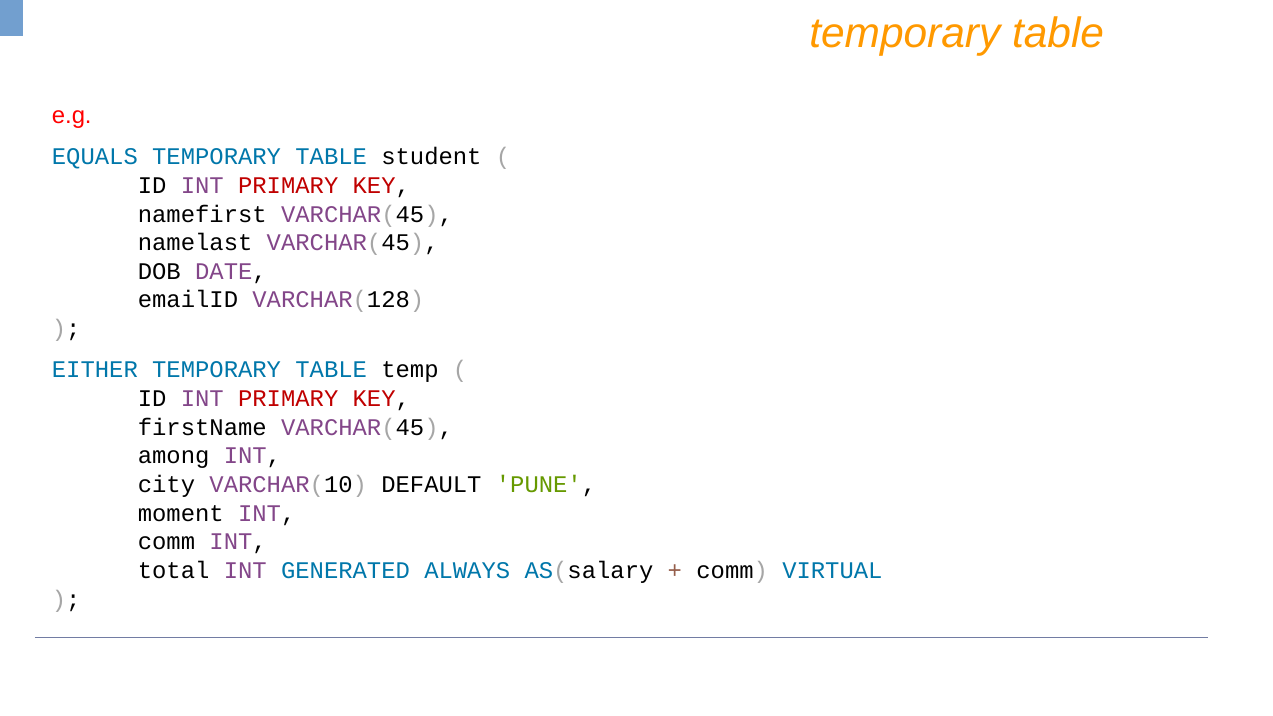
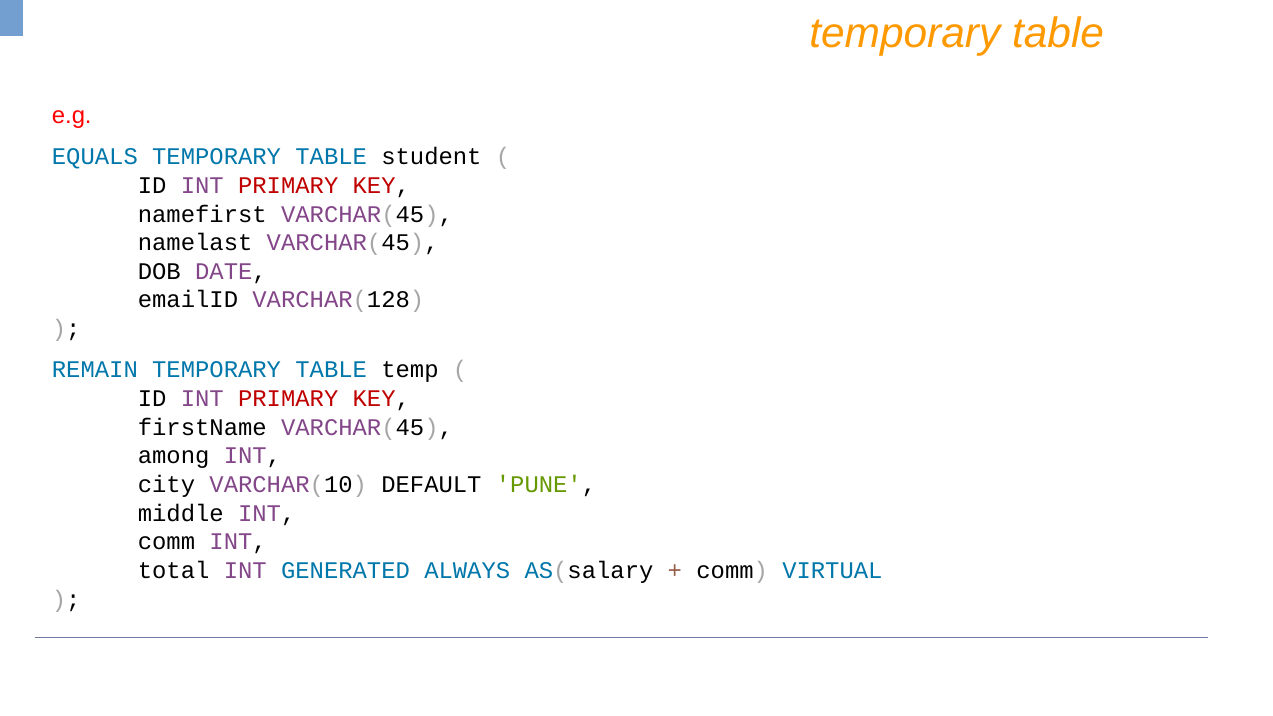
EITHER: EITHER -> REMAIN (95, 370)
moment: moment -> middle (181, 513)
